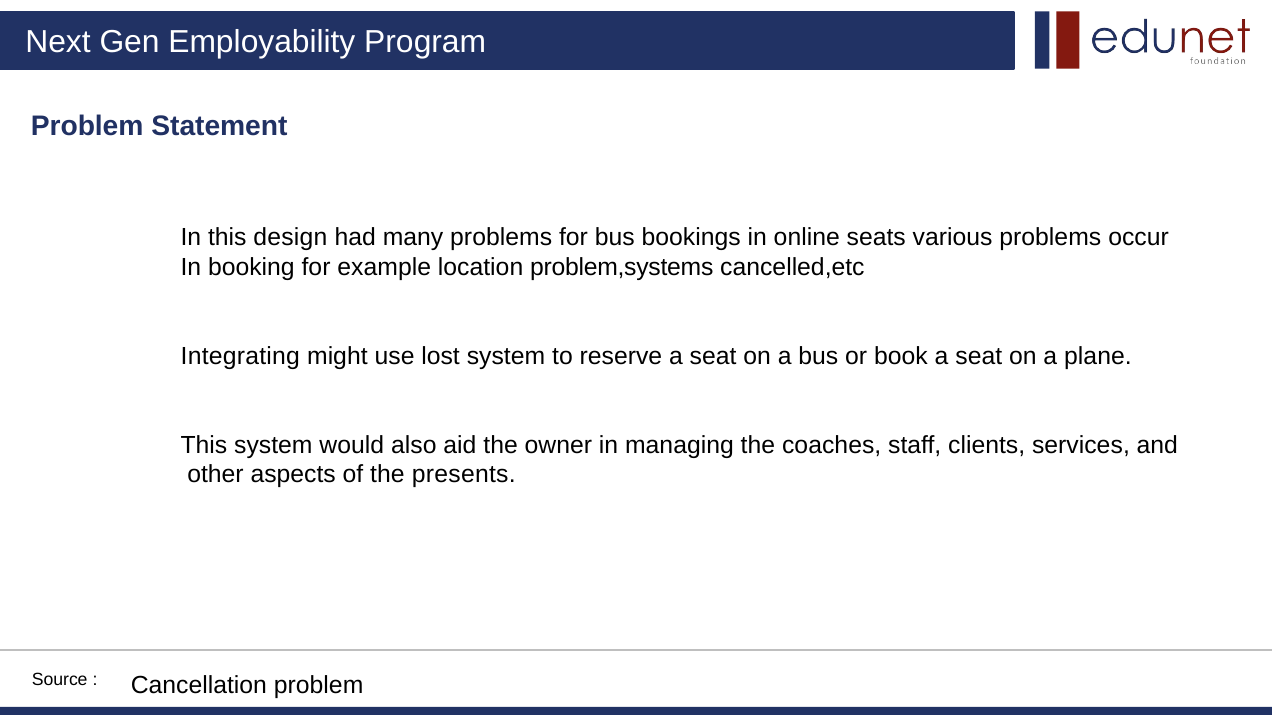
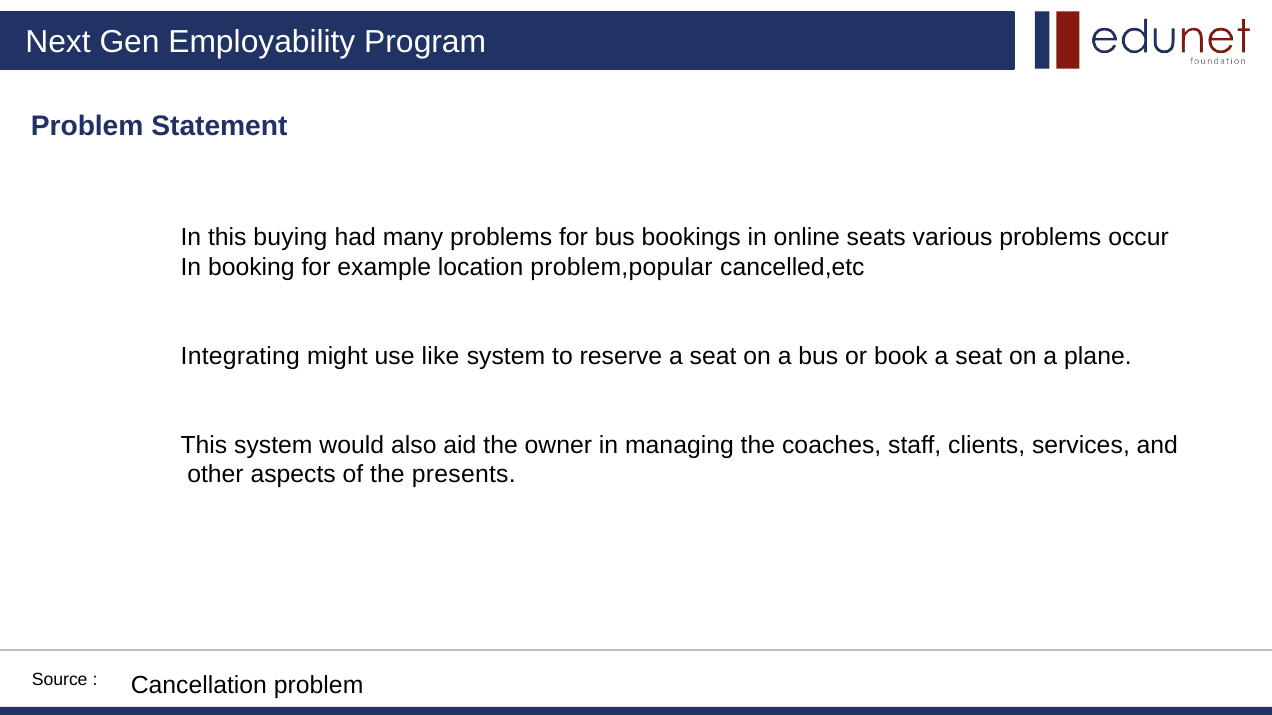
design: design -> buying (290, 238)
problem,systems: problem,systems -> problem,popular (621, 267)
lost: lost -> like (440, 356)
